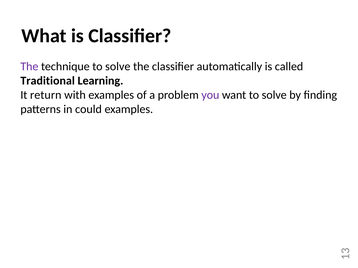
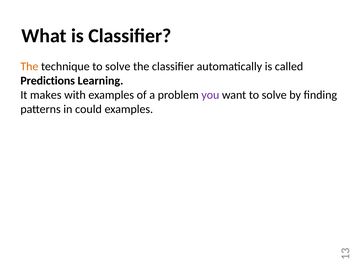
The colour: purple -> orange (29, 66)
Traditional: Traditional -> Predictions (48, 81)
return: return -> makes (46, 95)
